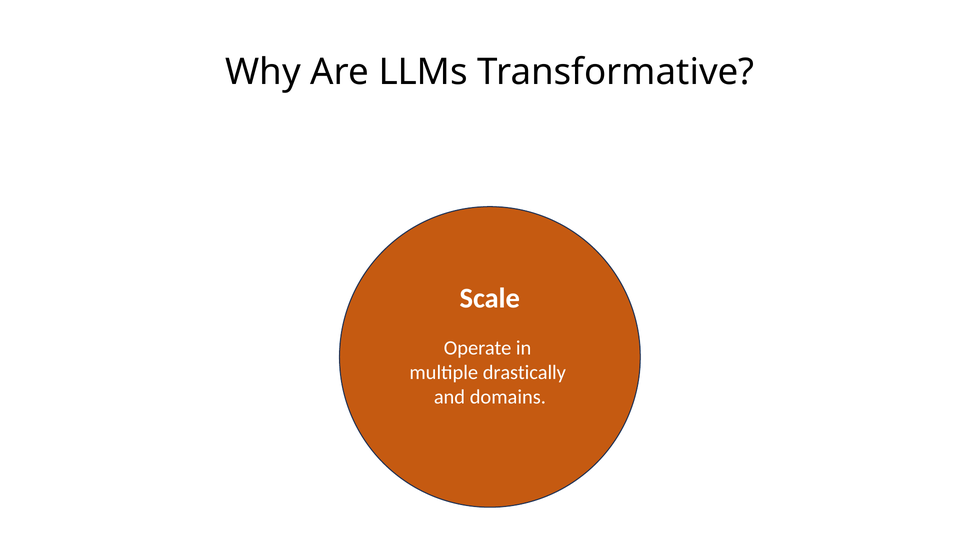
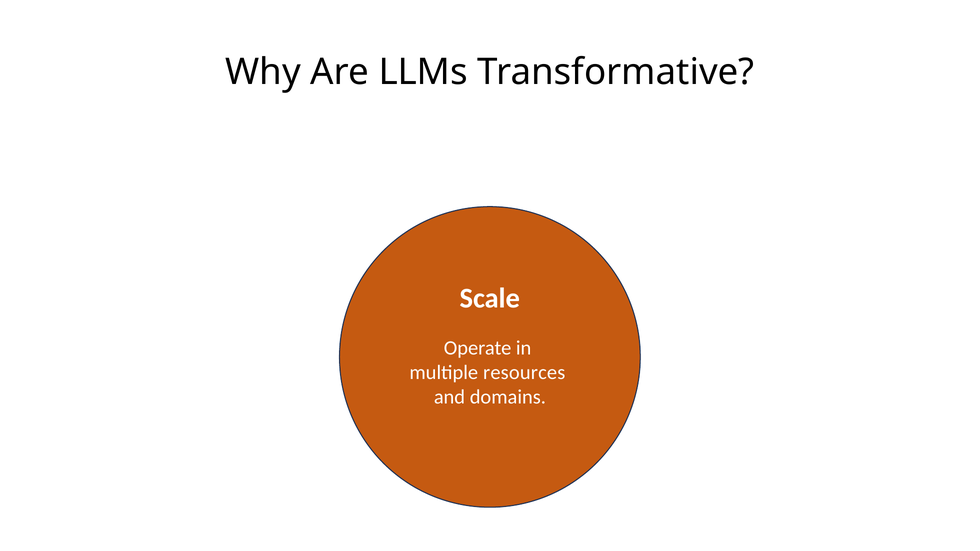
drastically: drastically -> resources (524, 373)
